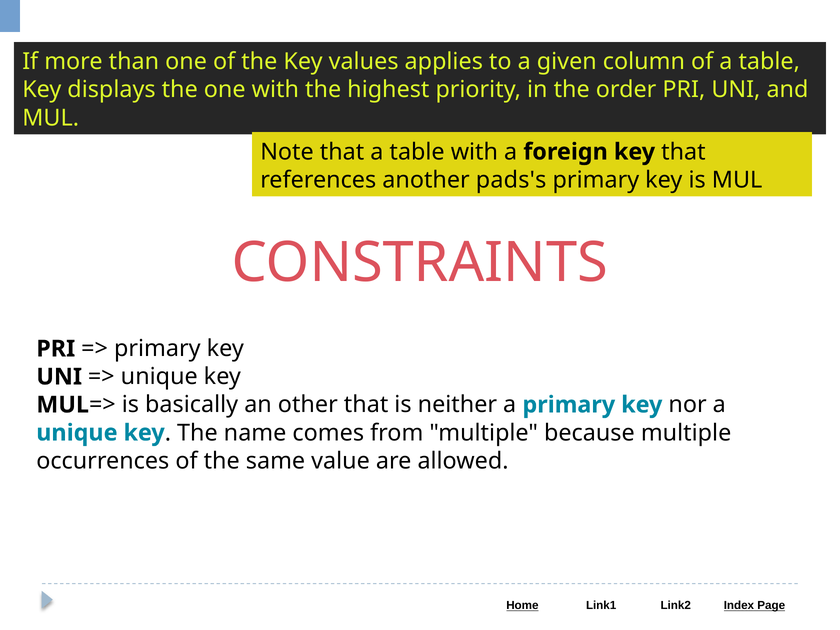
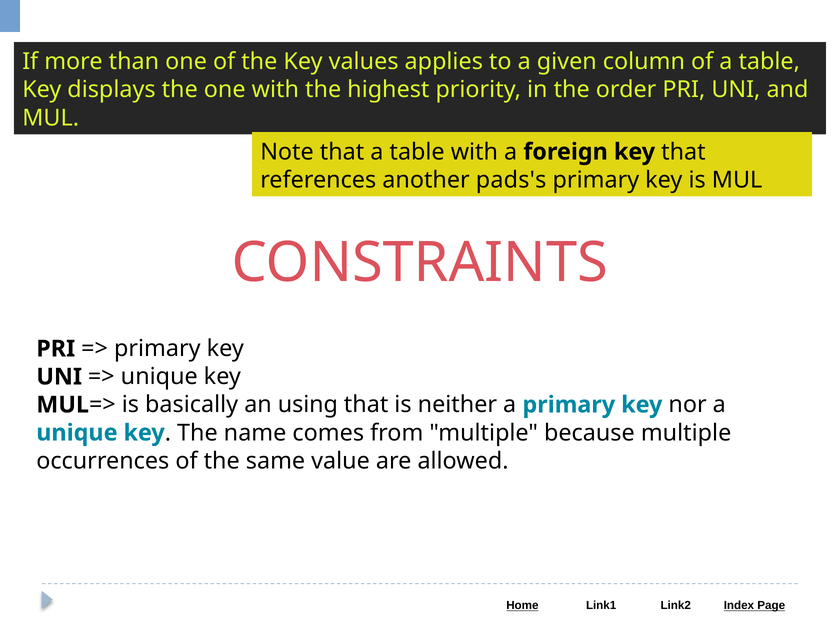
other: other -> using (308, 405)
